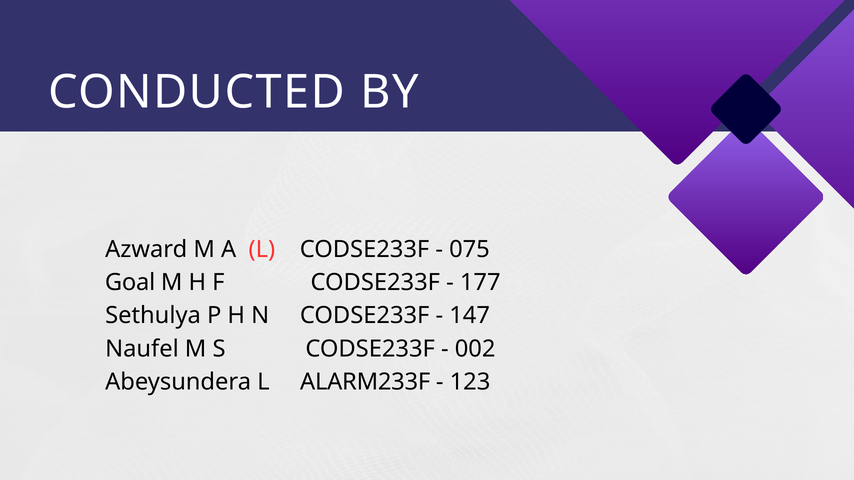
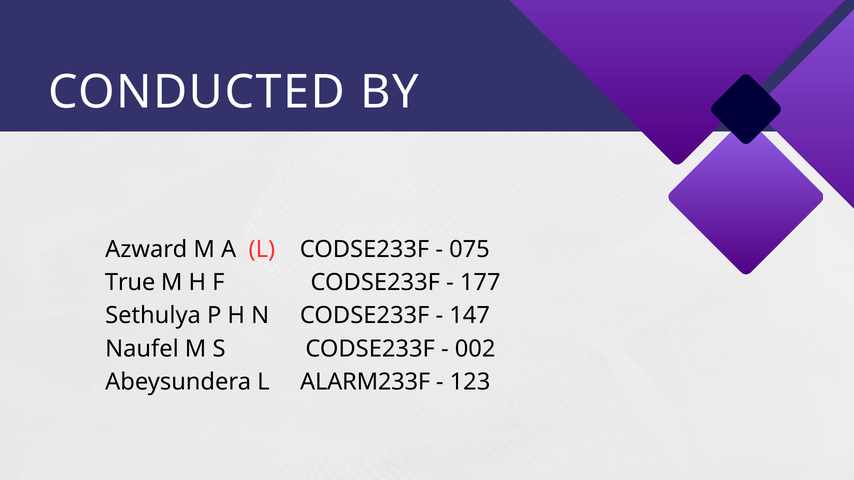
Goal: Goal -> True (130, 283)
